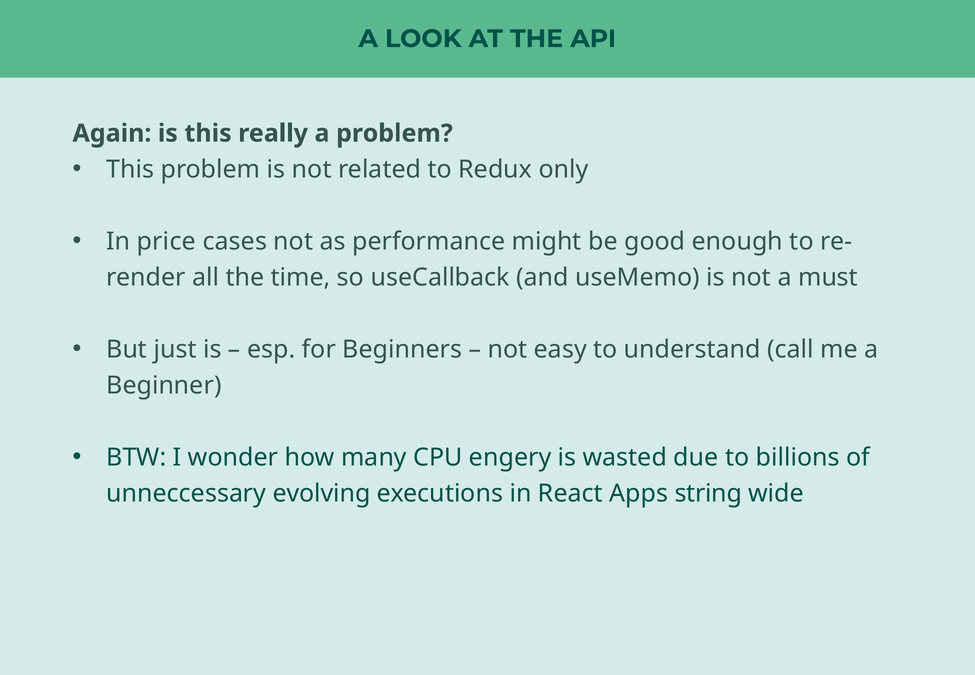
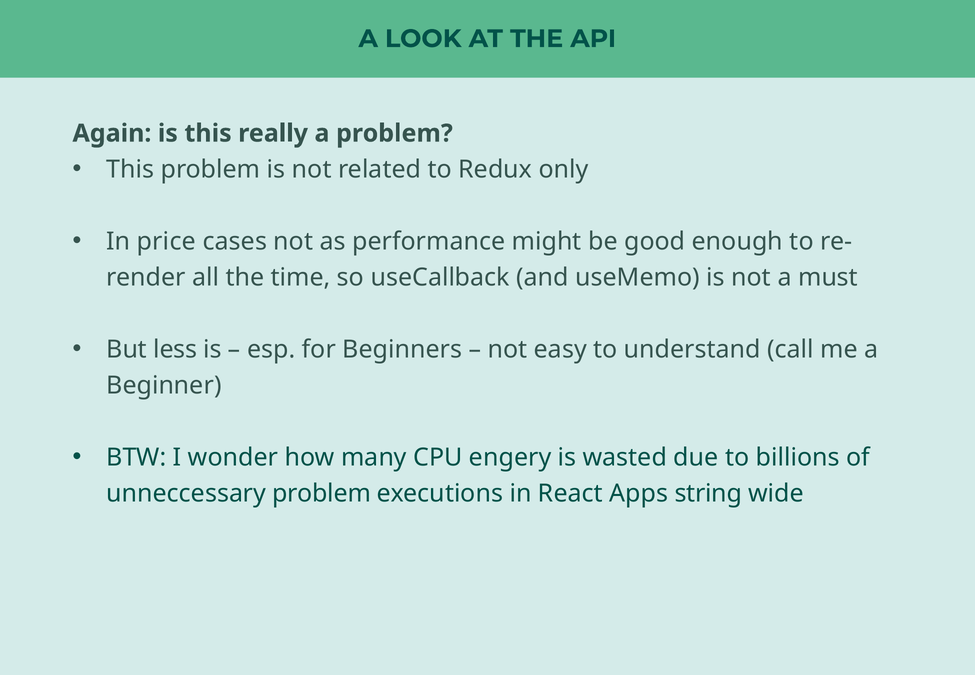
just: just -> less (175, 349)
unneccessary evolving: evolving -> problem (322, 493)
